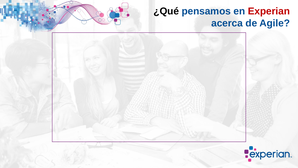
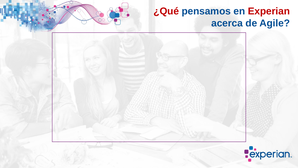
¿Qué colour: black -> red (166, 11)
